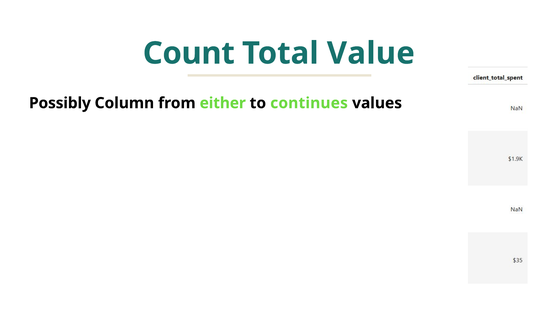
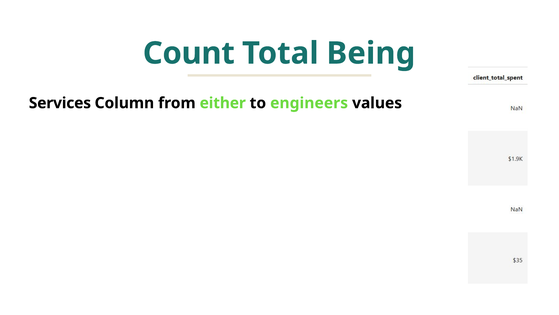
Value: Value -> Being (371, 53)
Possibly: Possibly -> Services (60, 103)
continues: continues -> engineers (309, 103)
